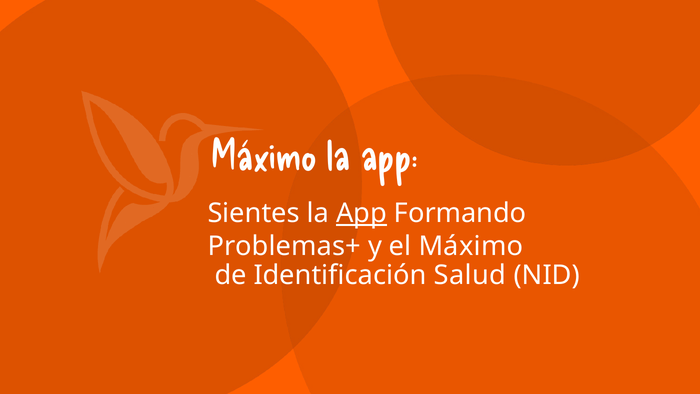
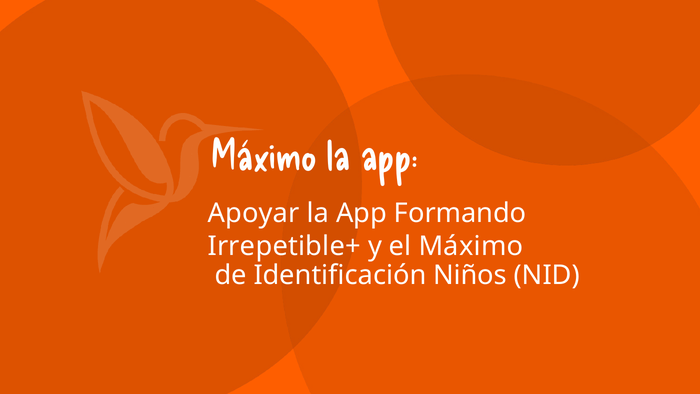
Sientes: Sientes -> Apoyar (254, 213)
App underline: present -> none (362, 213)
Problemas+: Problemas+ -> Irrepetible+ (284, 246)
Salud: Salud -> Niños (470, 275)
